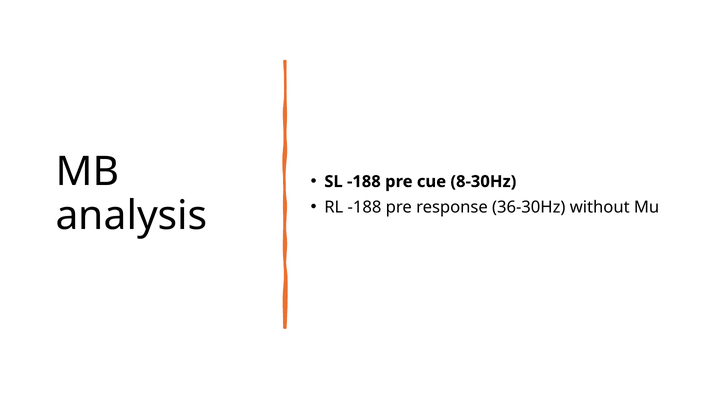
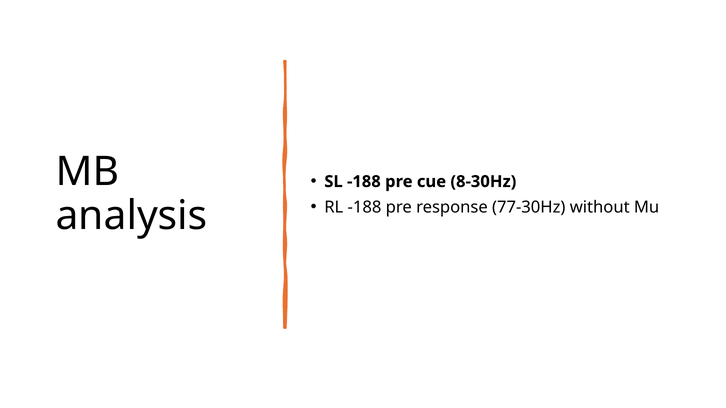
36-30Hz: 36-30Hz -> 77-30Hz (529, 207)
